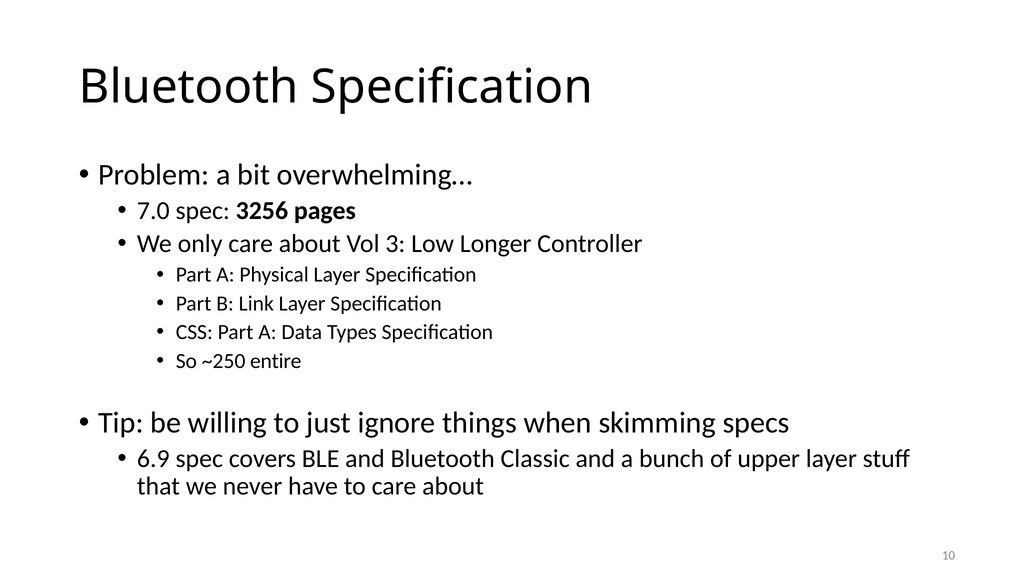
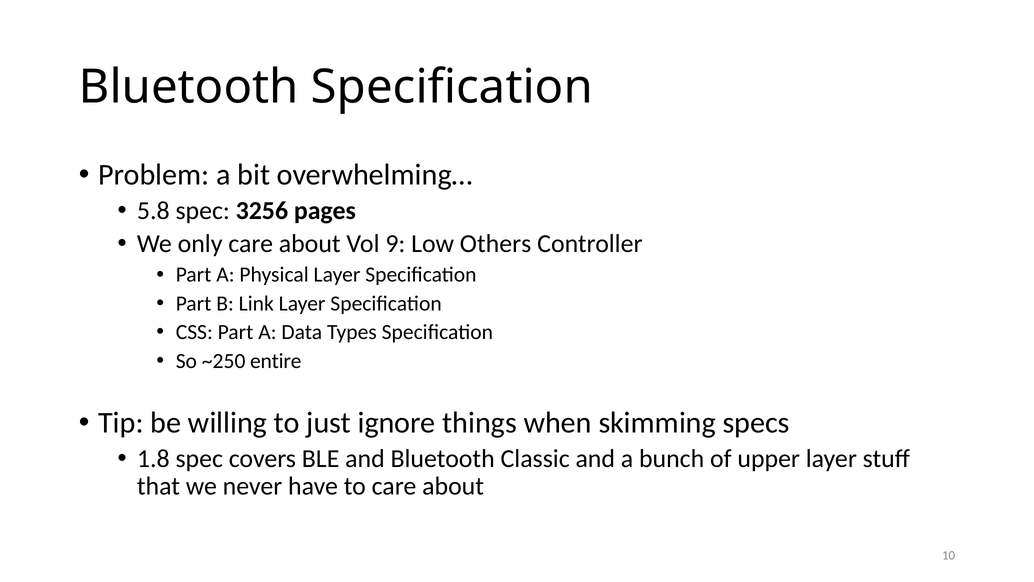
7.0: 7.0 -> 5.8 (153, 210)
3: 3 -> 9 (395, 244)
Longer: Longer -> Others (496, 244)
6.9: 6.9 -> 1.8 (153, 458)
